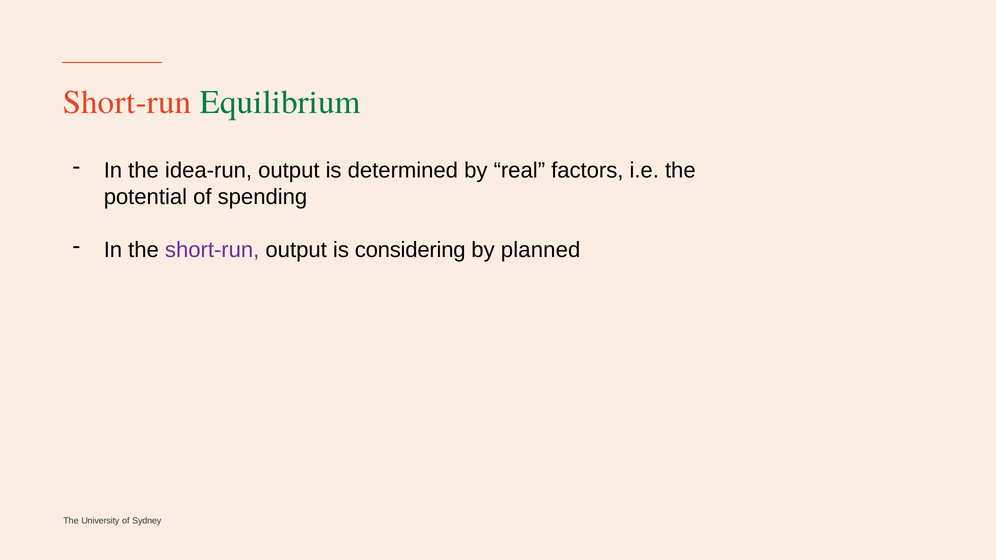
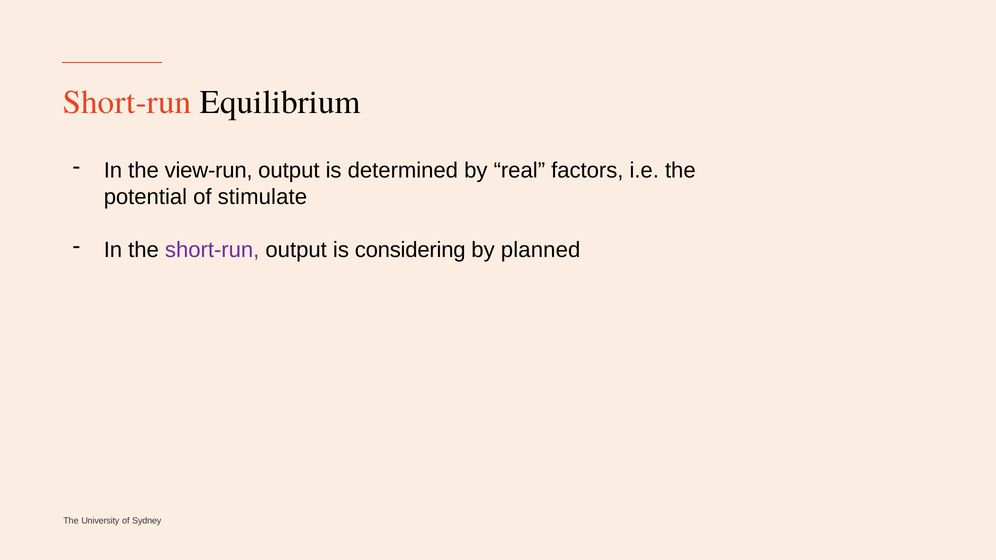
Equilibrium colour: green -> black (280, 102)
idea-run: idea-run -> view-run (209, 170)
spending: spending -> stimulate (262, 197)
